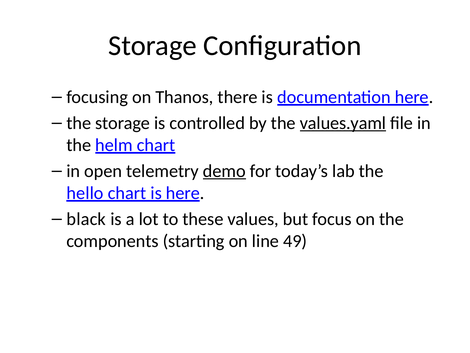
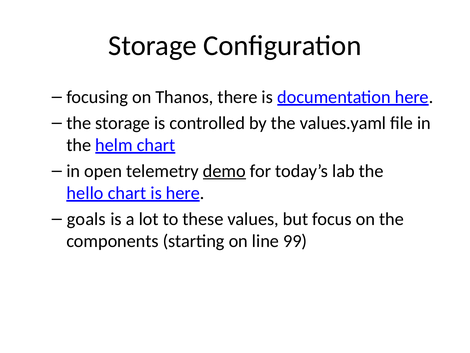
values.yaml underline: present -> none (343, 123)
black: black -> goals (86, 219)
49: 49 -> 99 (295, 241)
